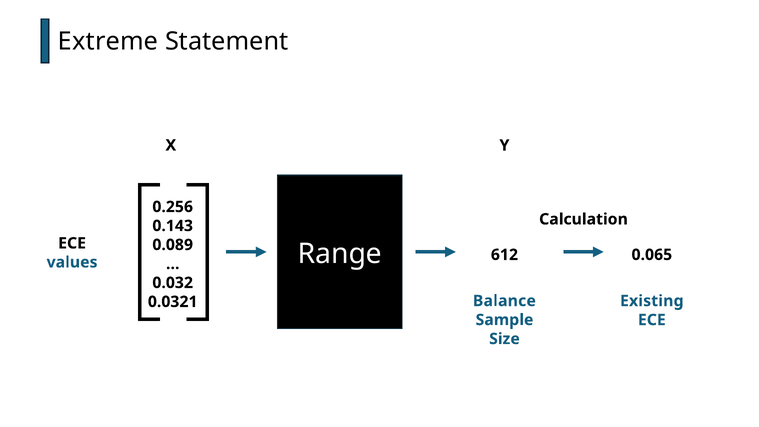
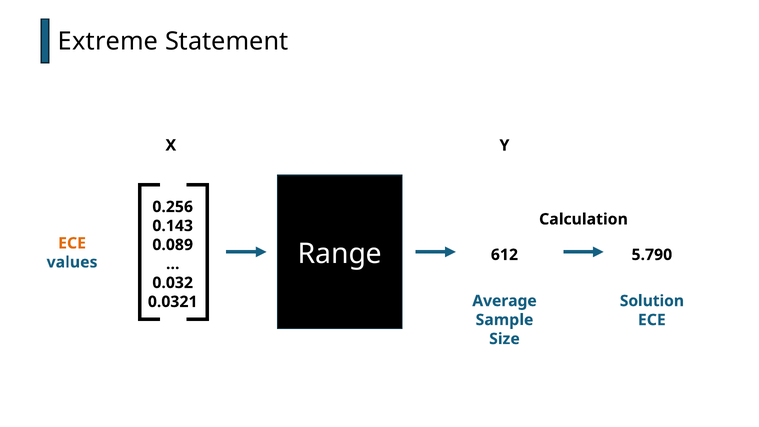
ECE colour: black -> orange (72, 243)
0.065: 0.065 -> 5.790 (652, 255)
Balance: Balance -> Average (505, 301)
Existing: Existing -> Solution (652, 301)
